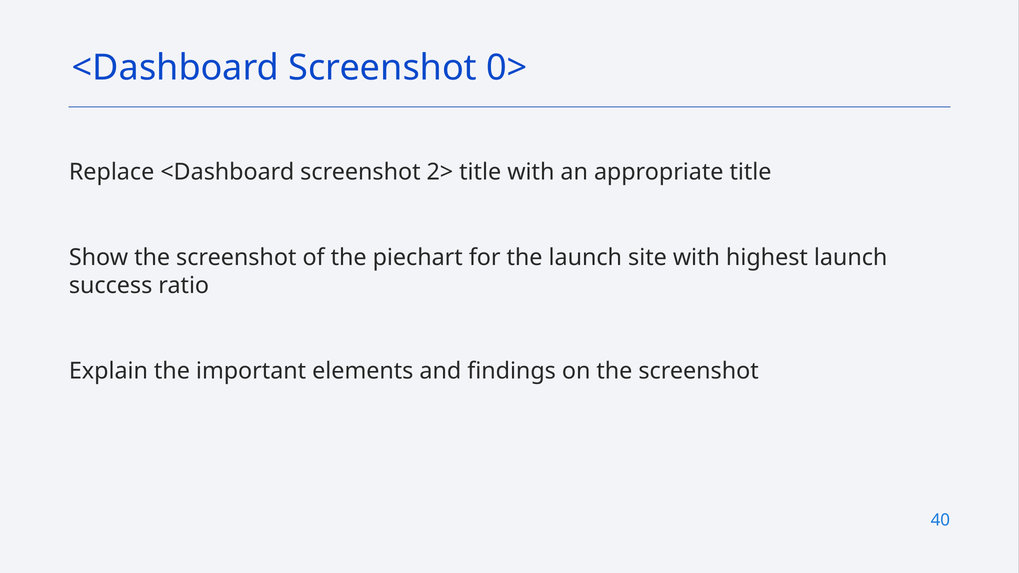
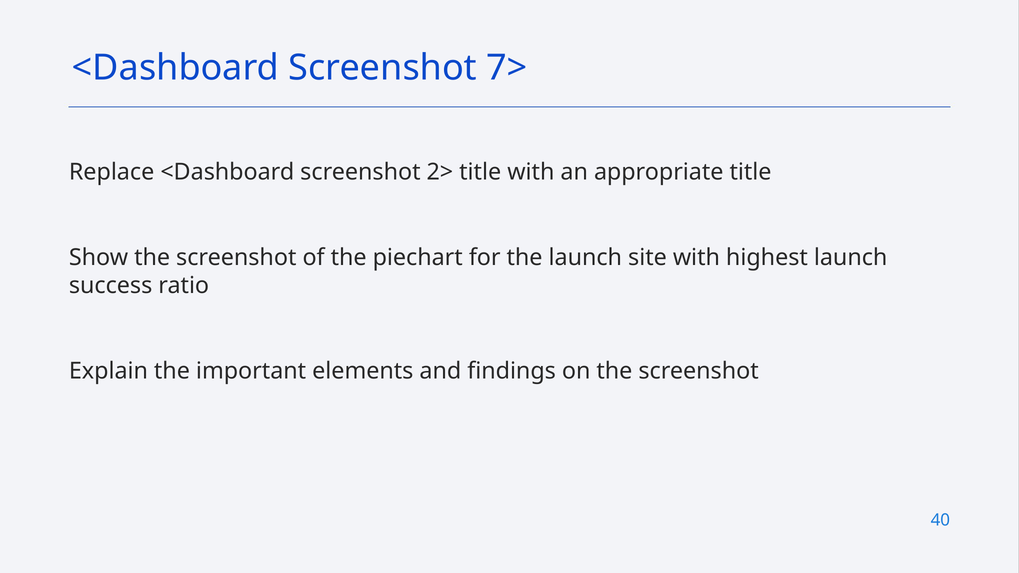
0>: 0> -> 7> (507, 68)
